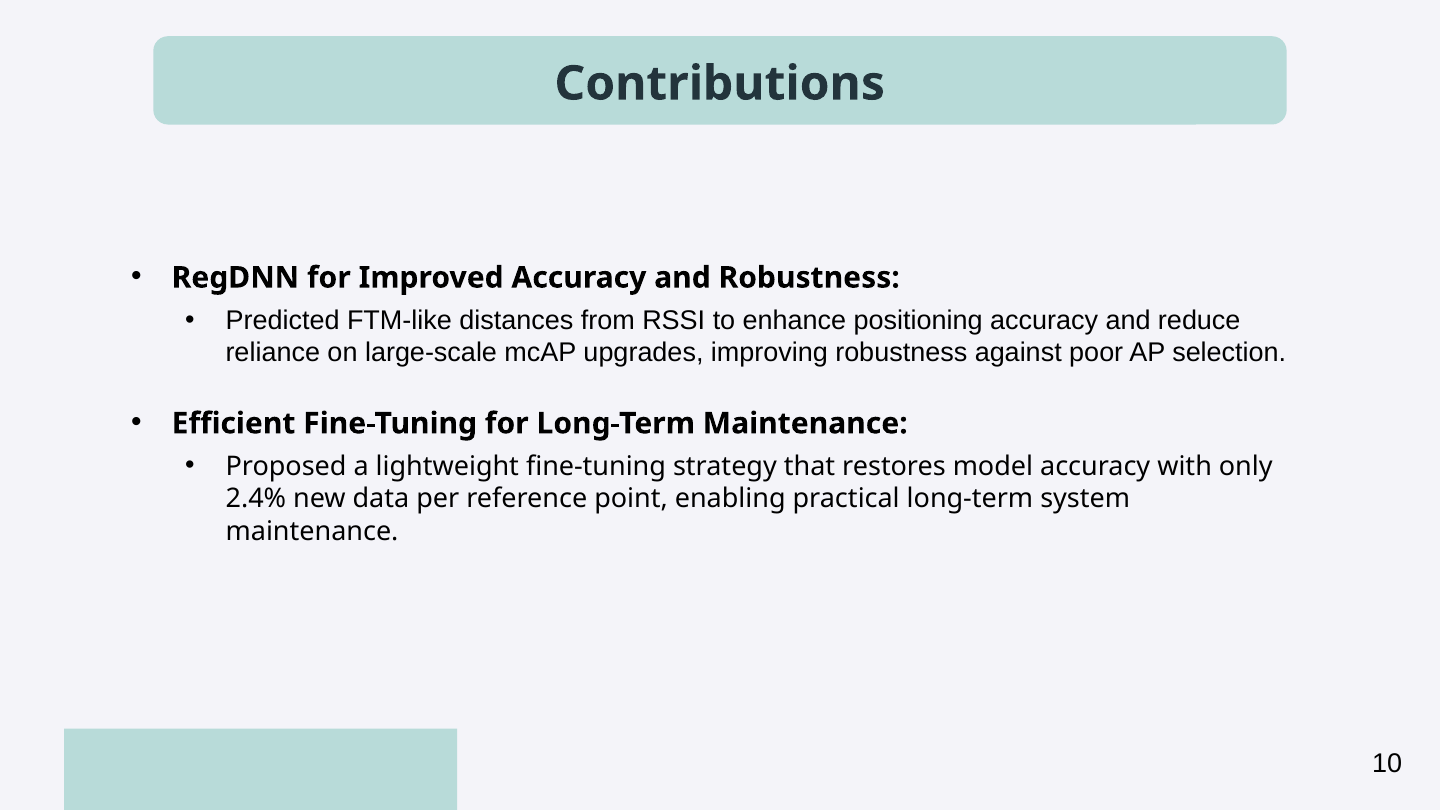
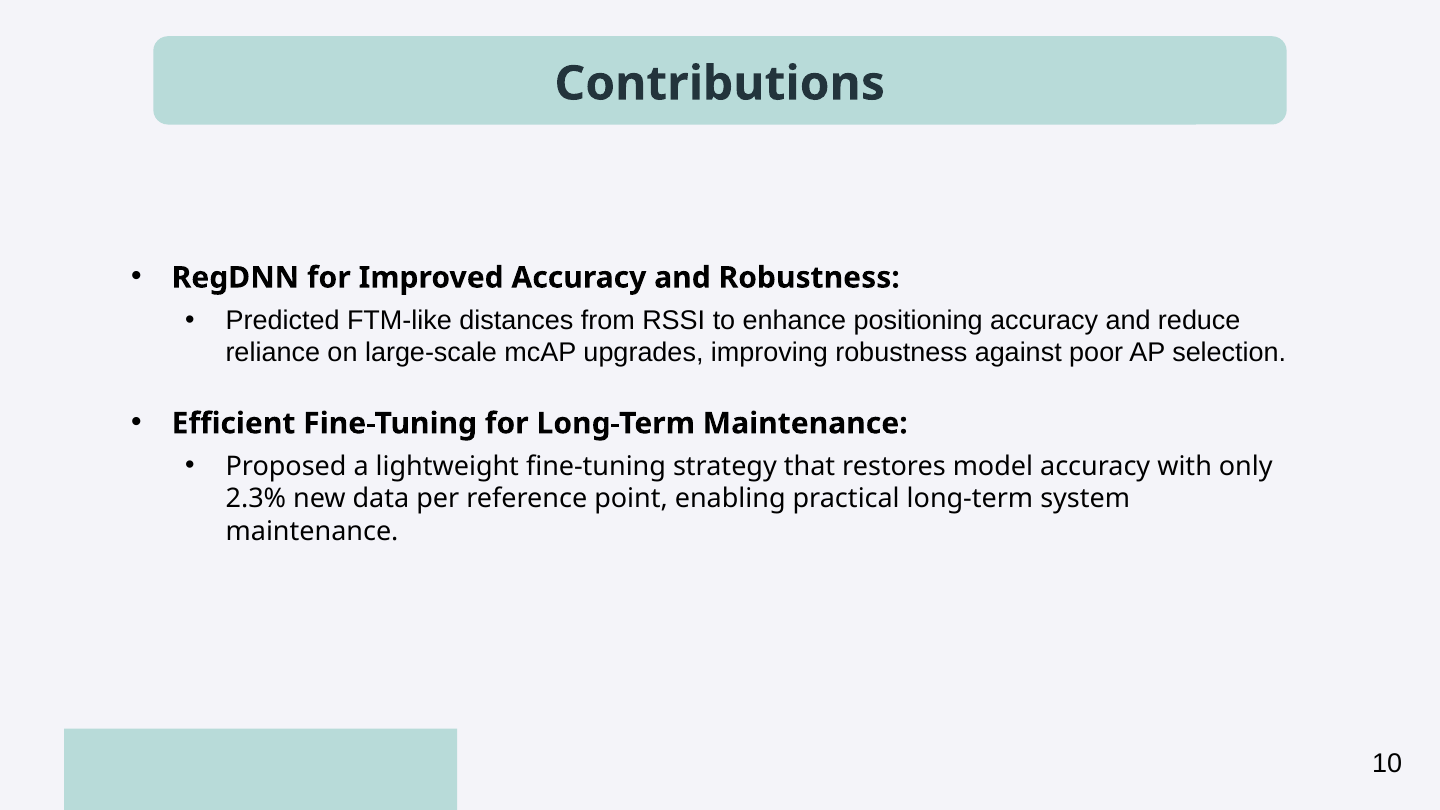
2.4%: 2.4% -> 2.3% (256, 499)
